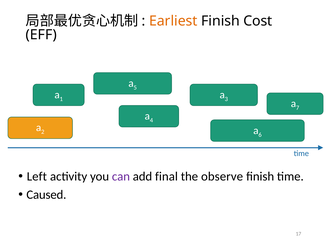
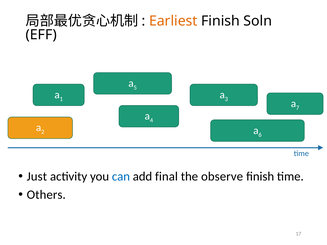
Cost: Cost -> Soln (258, 21)
Left: Left -> Just (37, 177)
can colour: purple -> blue (121, 177)
Caused: Caused -> Others (46, 195)
